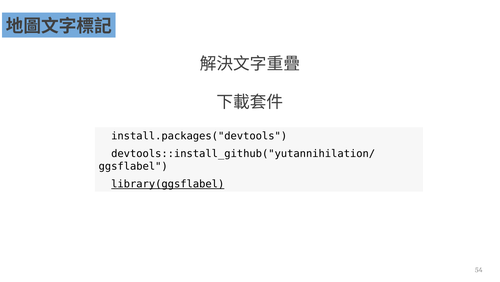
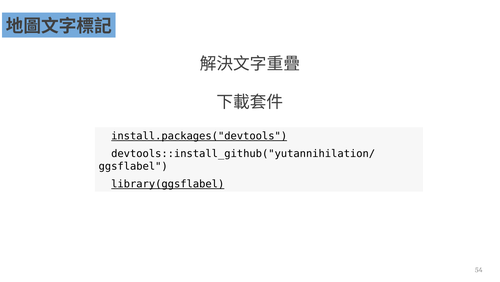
install.packages("devtools underline: none -> present (199, 136)
